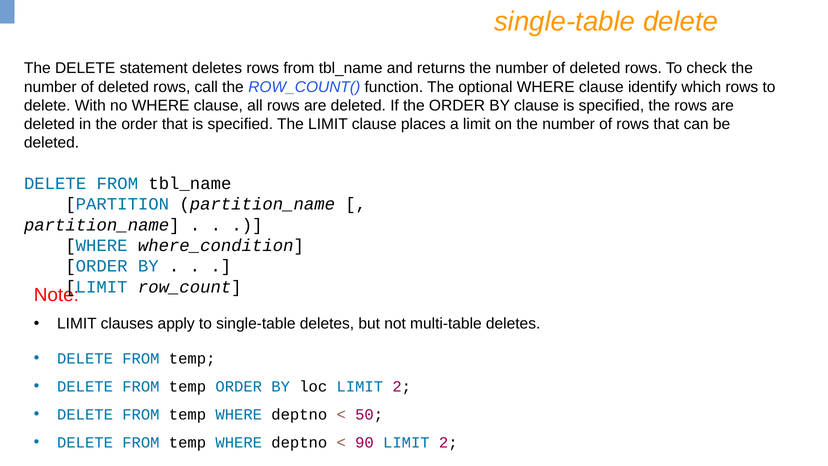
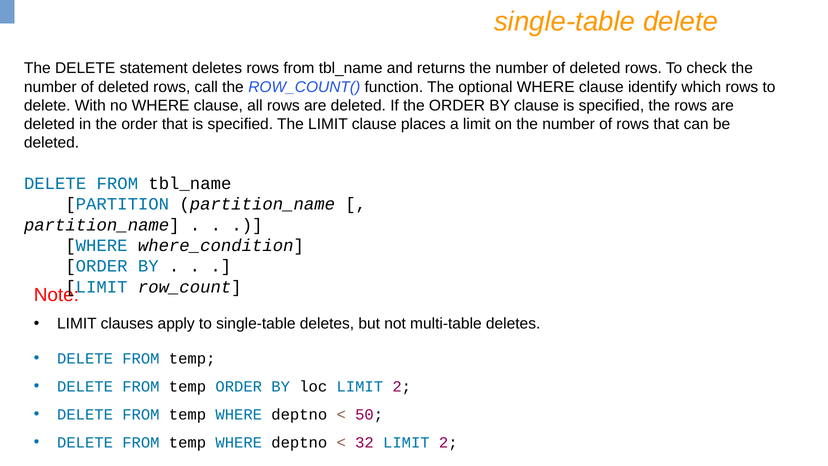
90: 90 -> 32 (364, 442)
